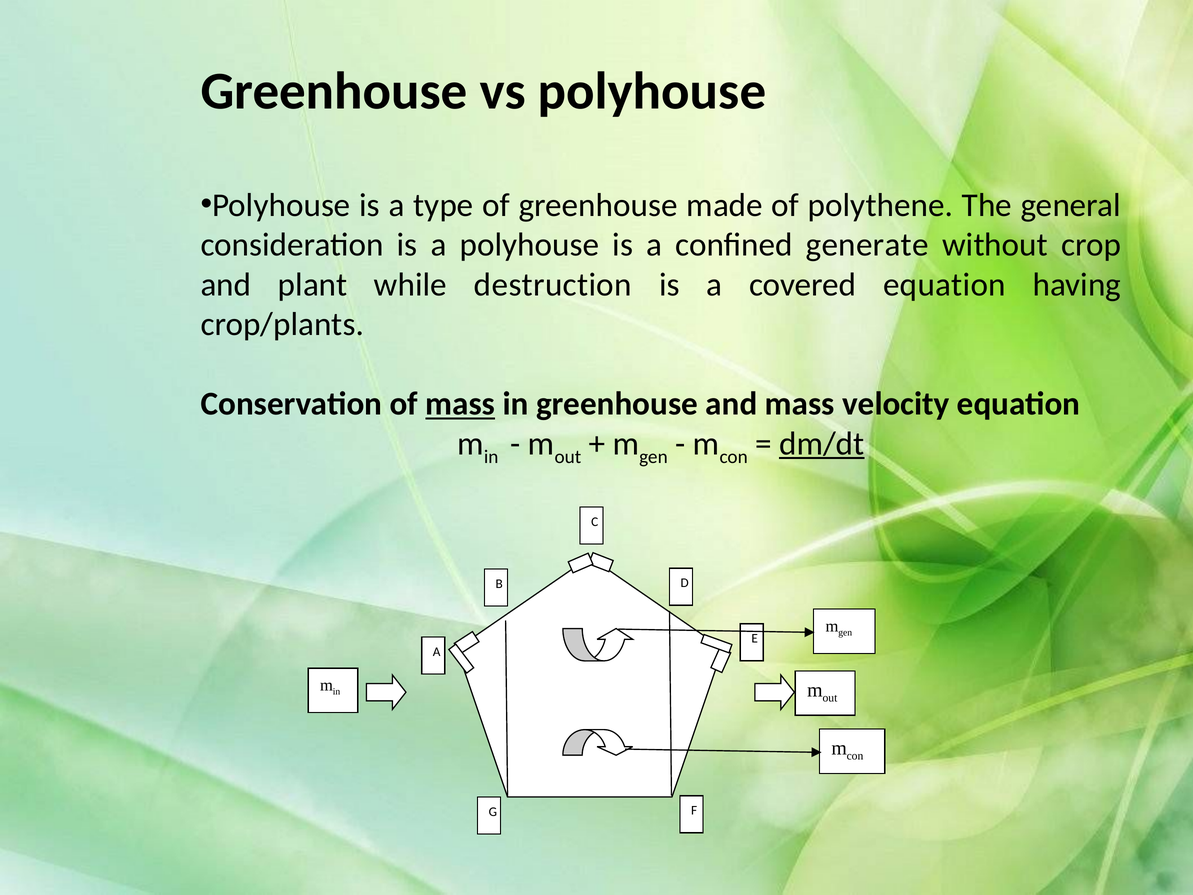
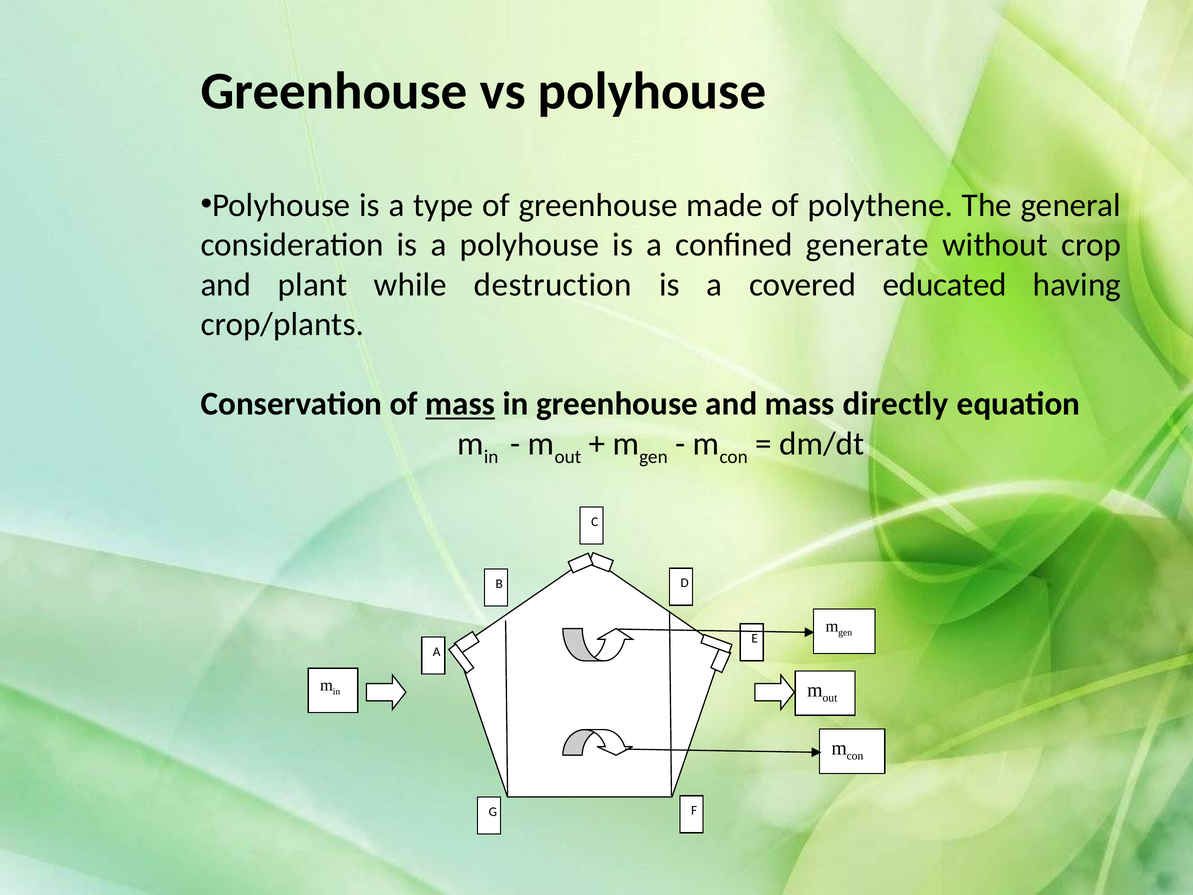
covered equation: equation -> educated (945, 285)
velocity: velocity -> directly (896, 404)
dm/dt underline: present -> none (822, 444)
